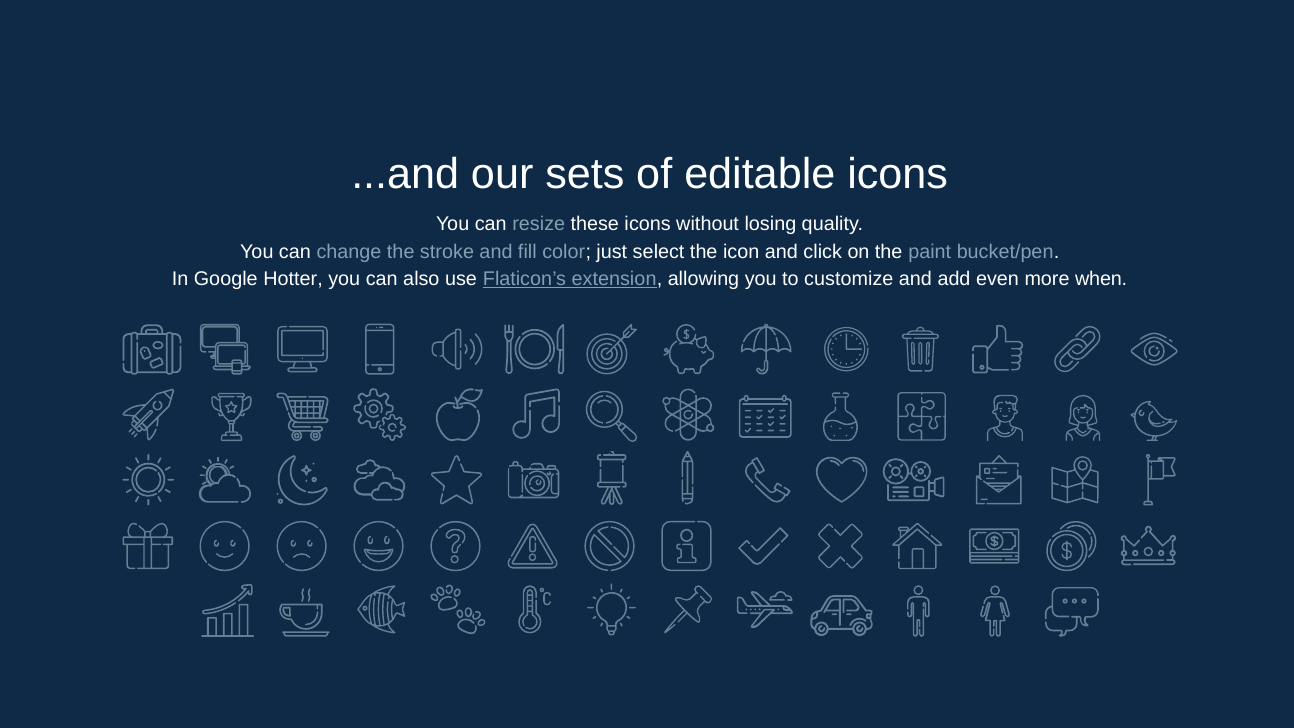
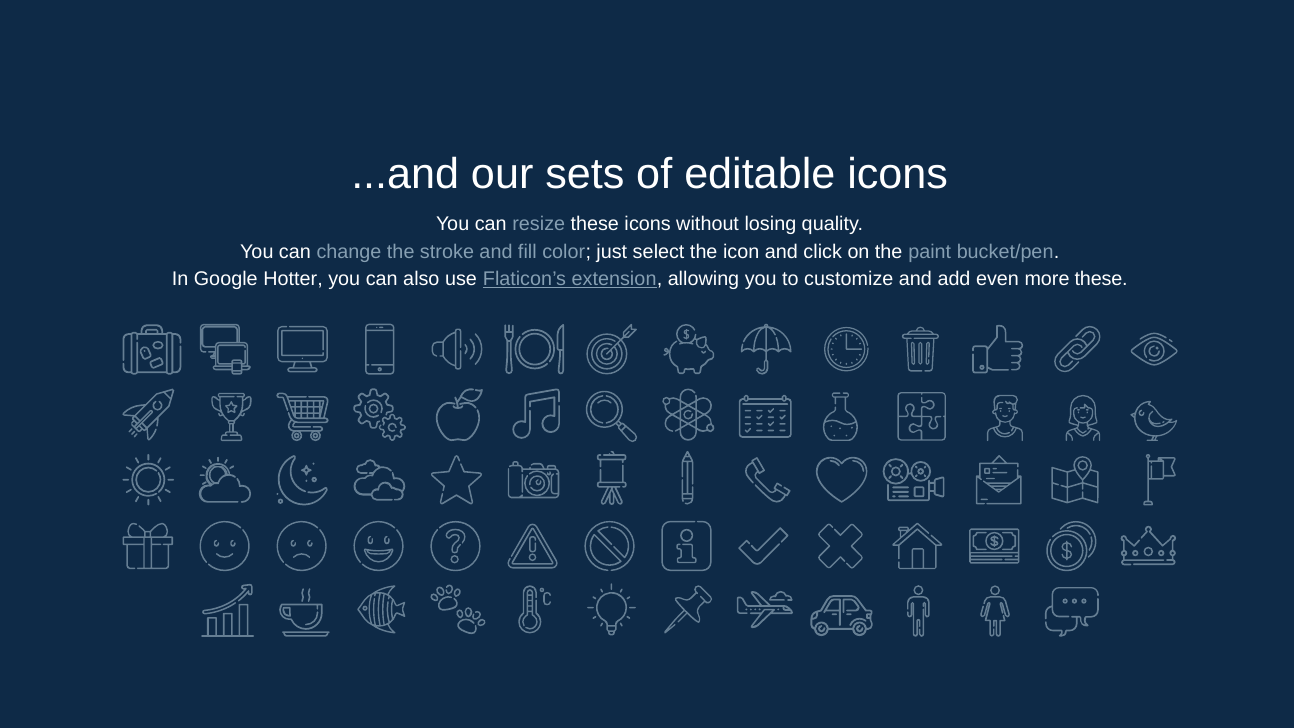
more when: when -> these (1101, 279)
